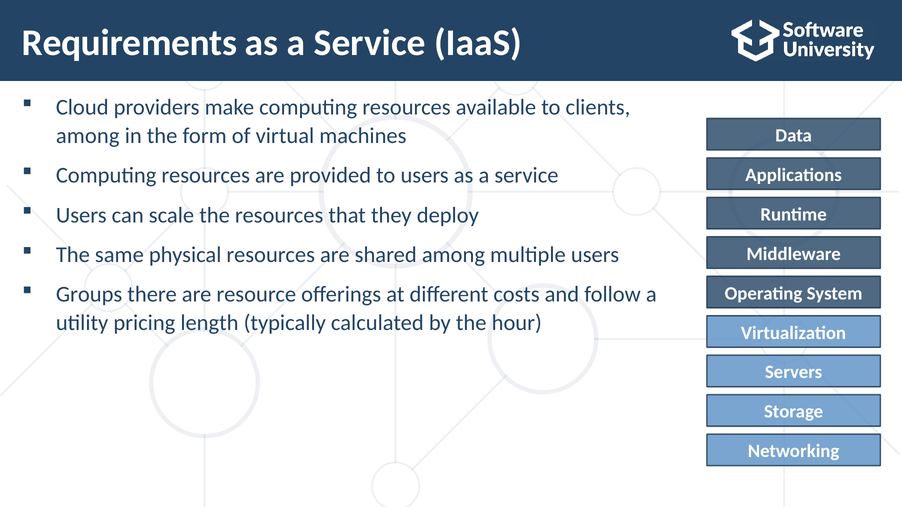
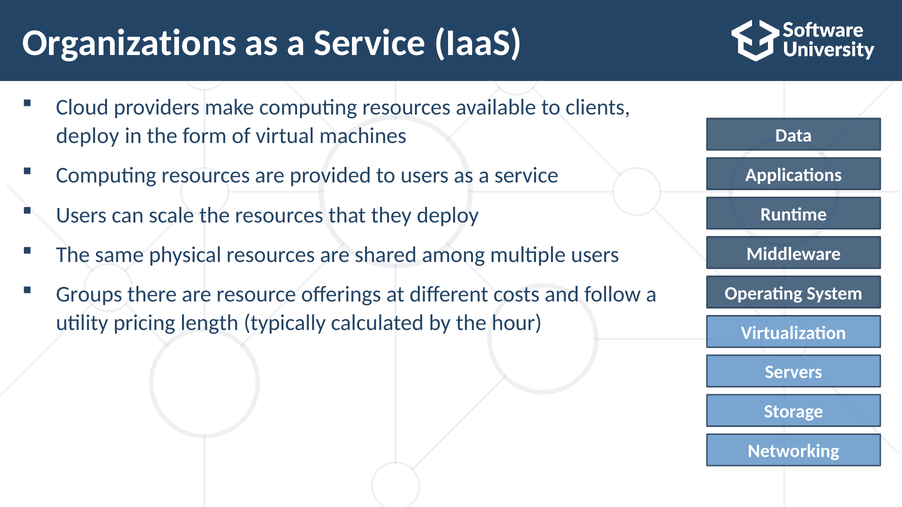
Requirements: Requirements -> Organizations (129, 43)
among: among -> deploy (88, 136)
